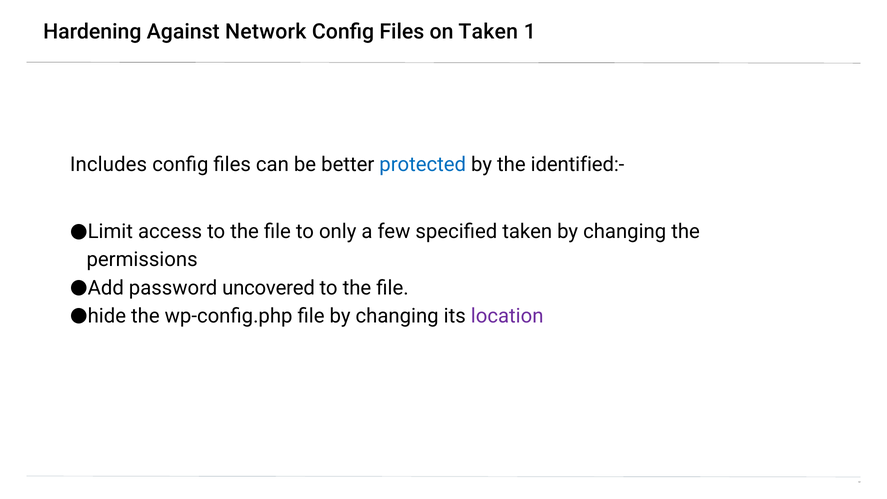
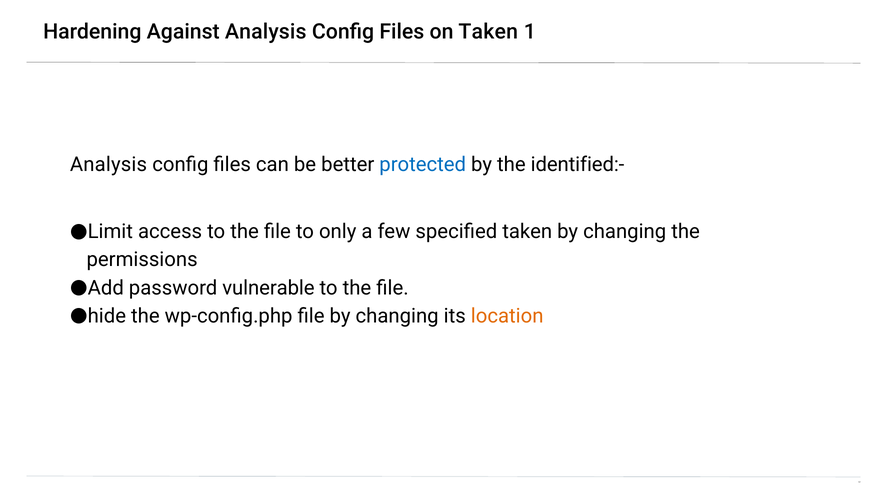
Against Network: Network -> Analysis (266, 32)
Includes: Includes -> Analysis (109, 164)
uncovered: uncovered -> vulnerable (268, 288)
location colour: purple -> orange (507, 316)
